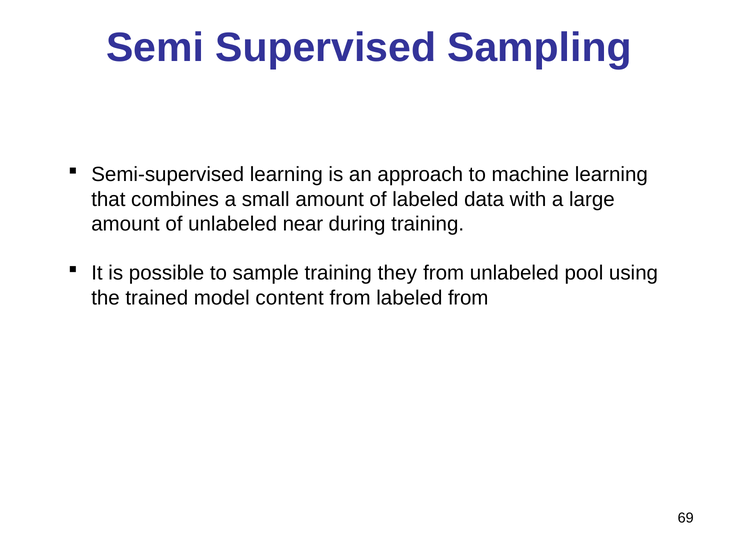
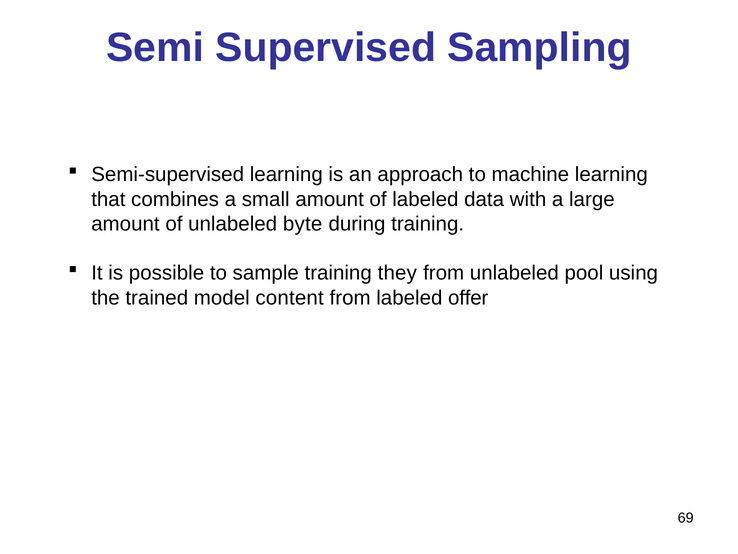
near: near -> byte (303, 224)
labeled from: from -> offer (468, 298)
